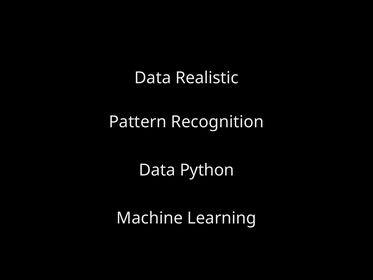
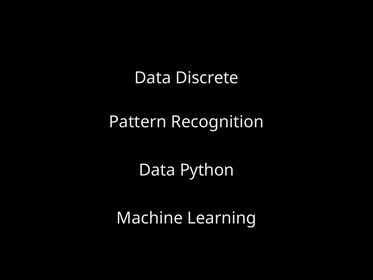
Realistic: Realistic -> Discrete (207, 78)
